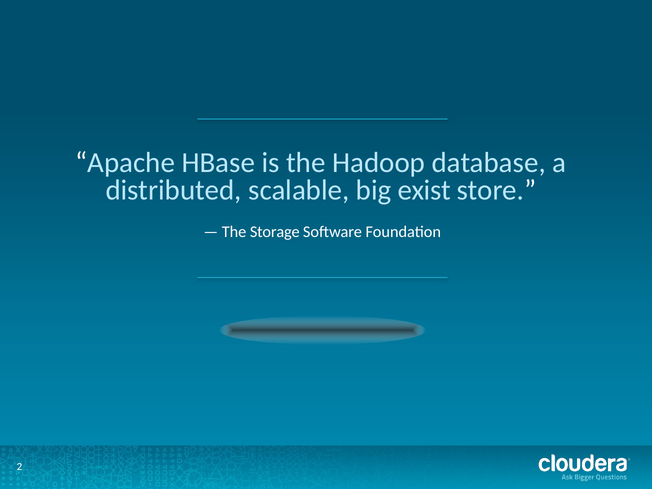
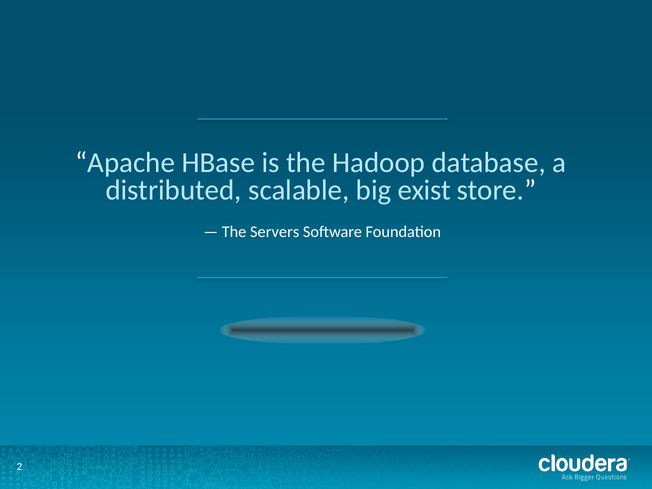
Storage: Storage -> Servers (275, 232)
